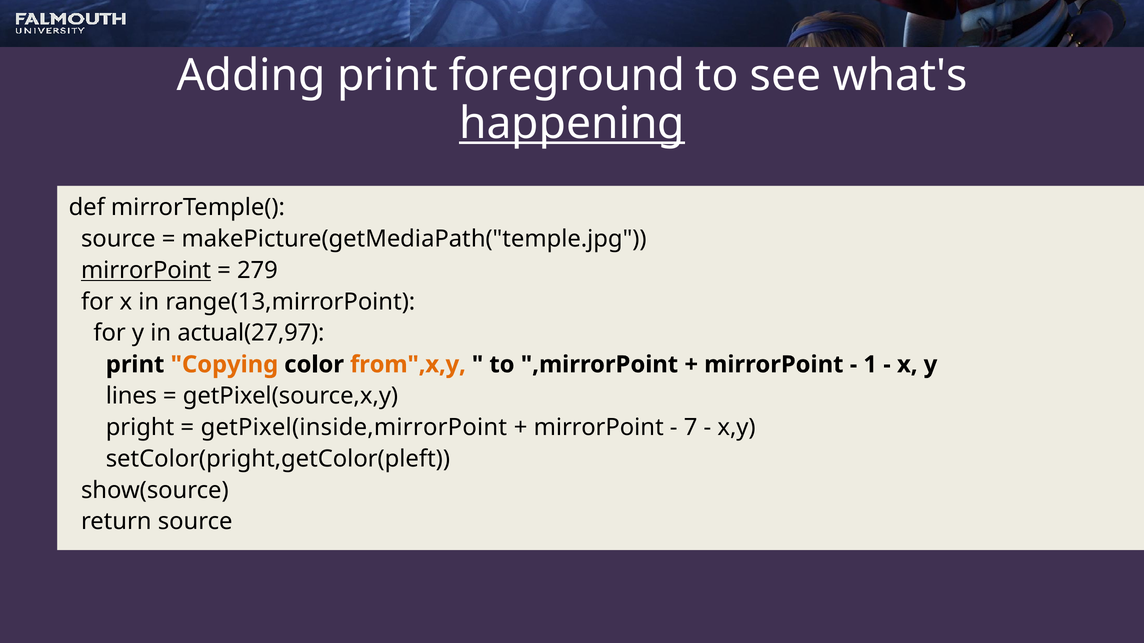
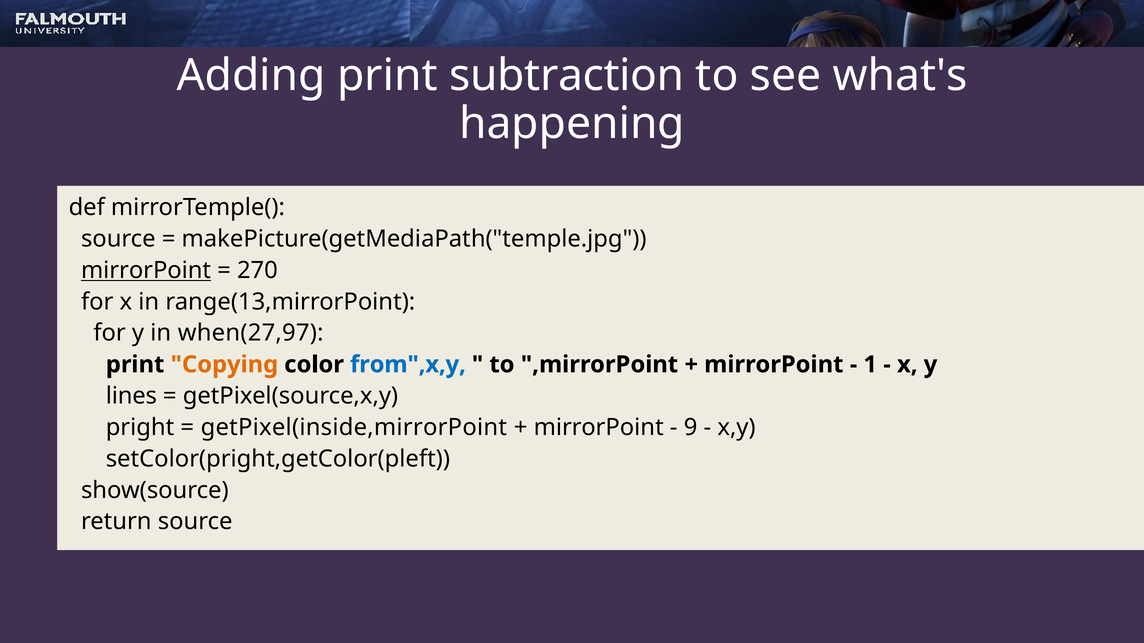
foreground: foreground -> subtraction (567, 76)
happening underline: present -> none (572, 124)
279: 279 -> 270 (257, 270)
actual(27,97: actual(27,97 -> when(27,97 (251, 333)
from",x,y colour: orange -> blue (408, 365)
7: 7 -> 9 (691, 428)
